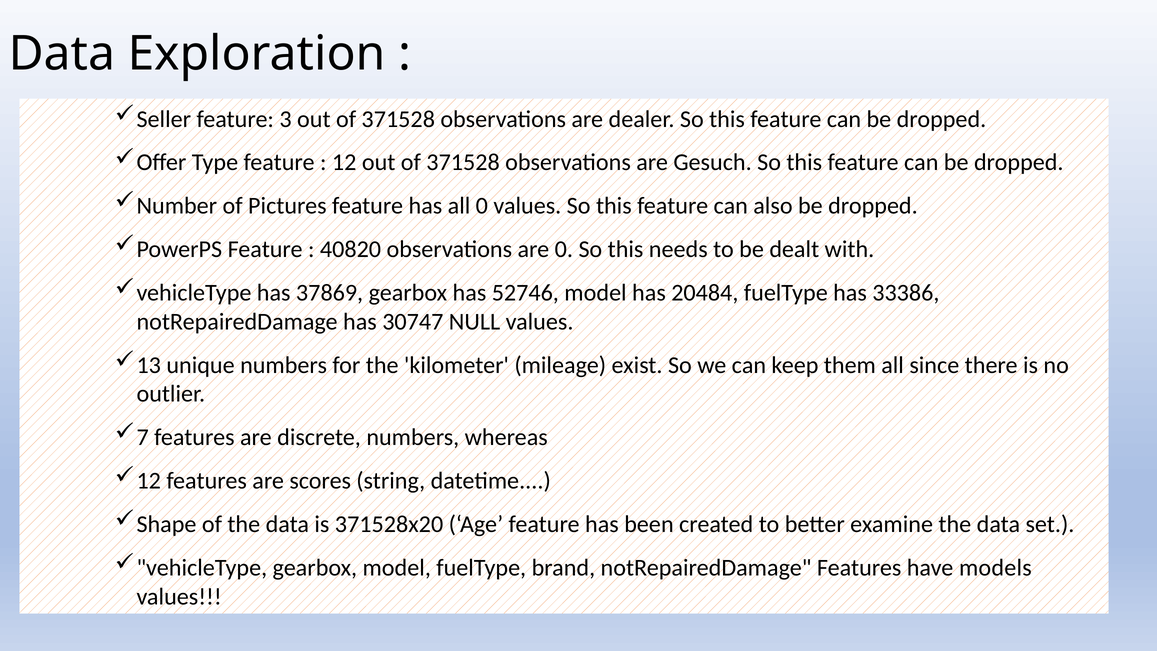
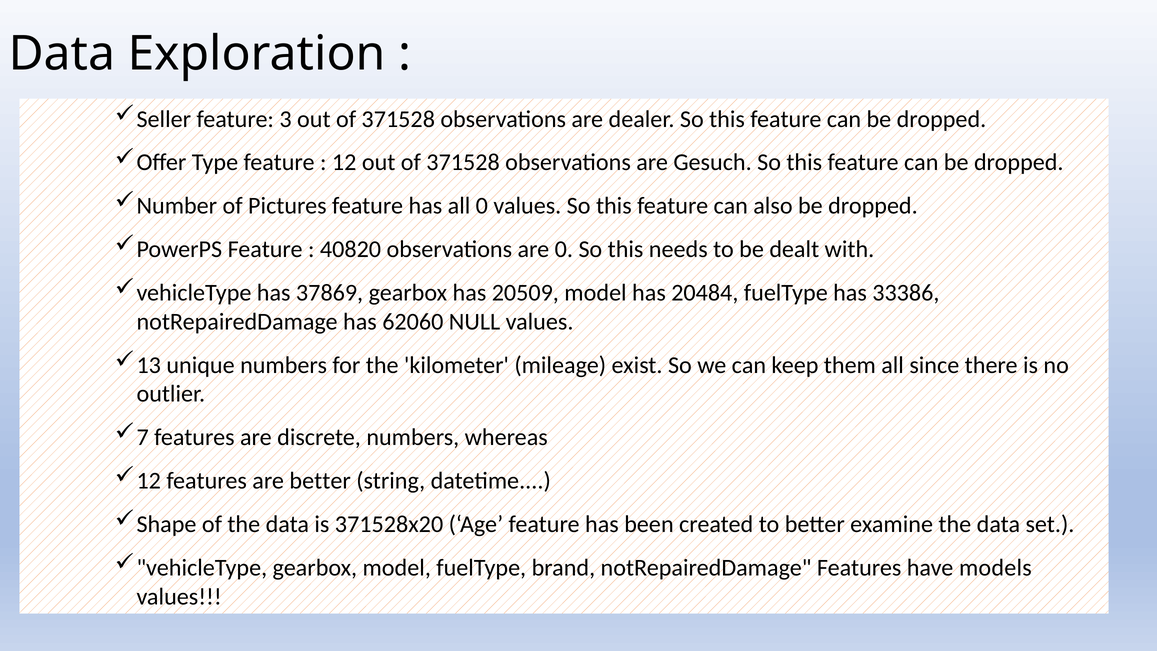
52746: 52746 -> 20509 (525, 293)
30747: 30747 -> 62060 (413, 322)
are scores: scores -> better (320, 481)
